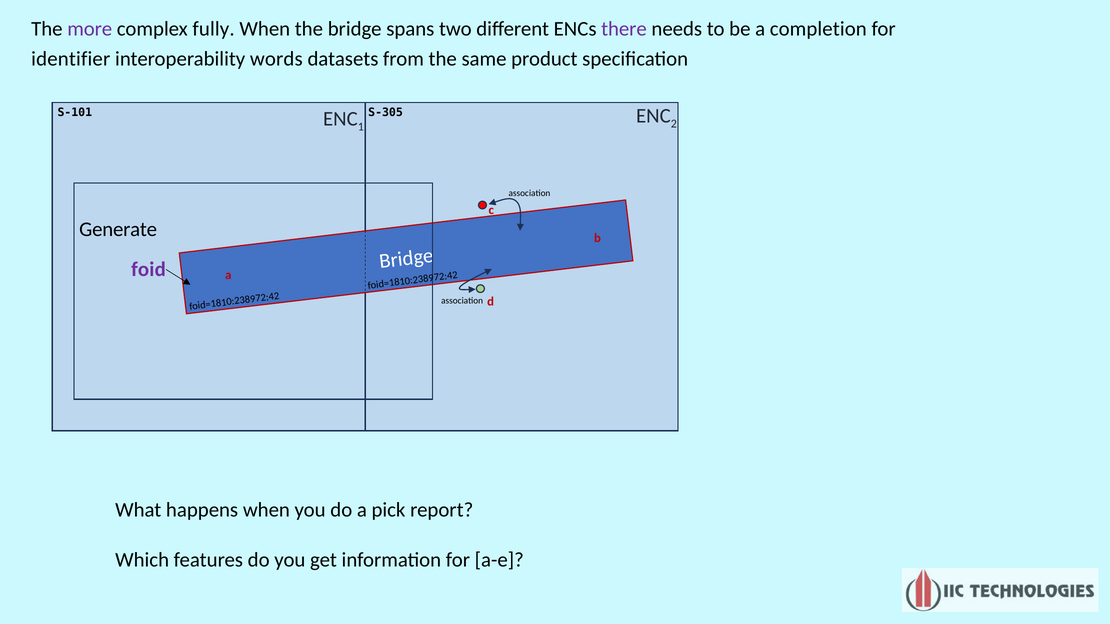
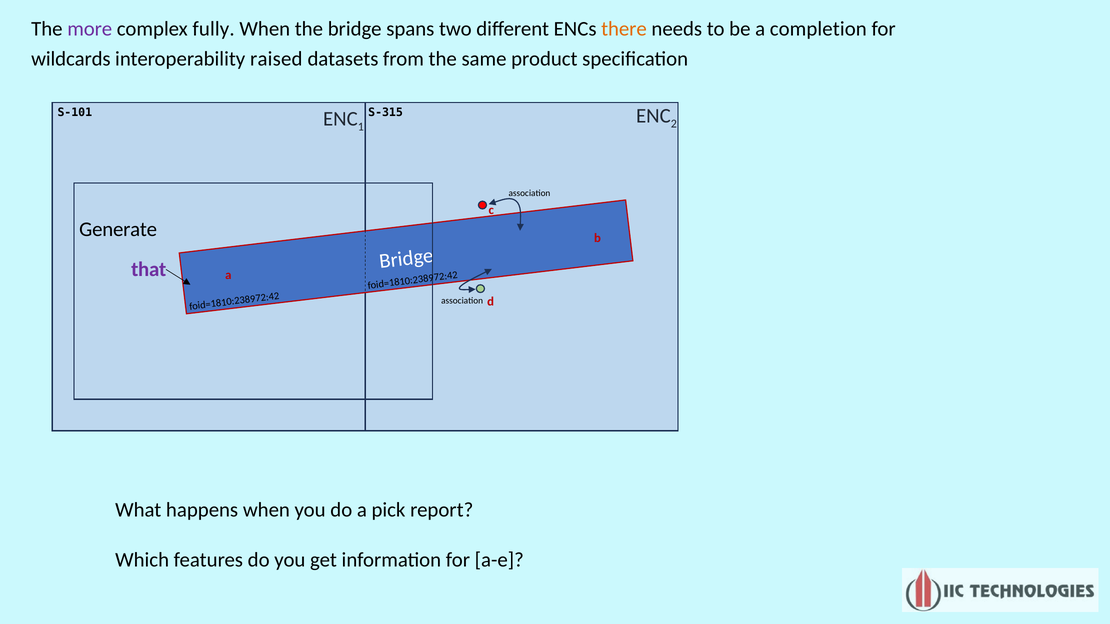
there colour: purple -> orange (624, 29)
identifier: identifier -> wildcards (71, 59)
words: words -> raised (276, 59)
S-305: S-305 -> S-315 (386, 113)
foid: foid -> that (149, 269)
